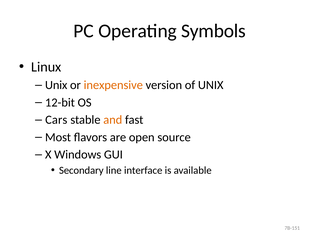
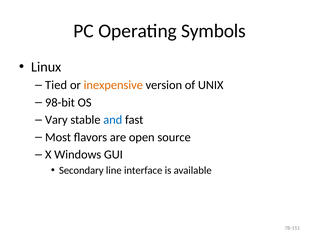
Unix: Unix -> Tied (56, 85)
12-bit: 12-bit -> 98-bit (60, 103)
Cars: Cars -> Vary (56, 120)
and colour: orange -> blue (113, 120)
